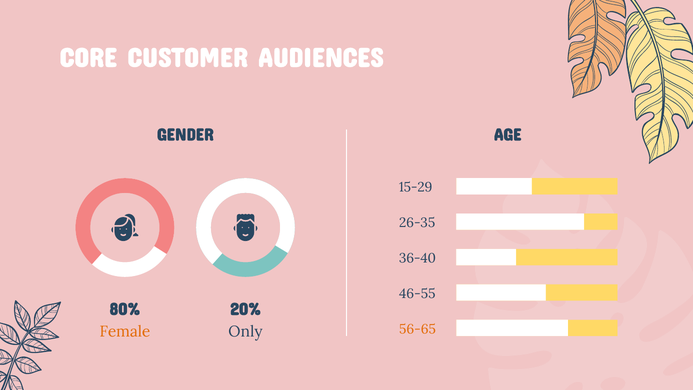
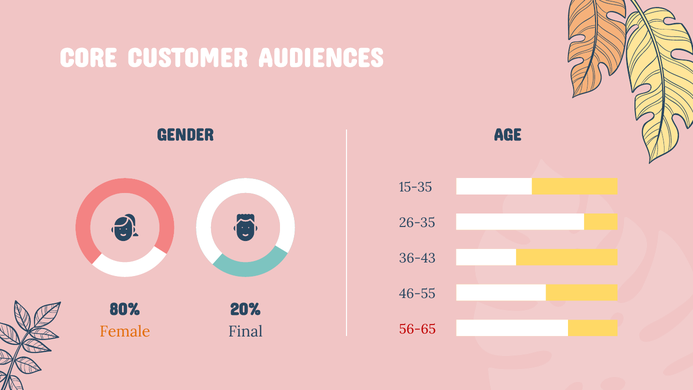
15-29: 15-29 -> 15-35 (416, 187)
36-40: 36-40 -> 36-43 (417, 258)
56-65 colour: orange -> red (418, 329)
Only: Only -> Final (245, 331)
